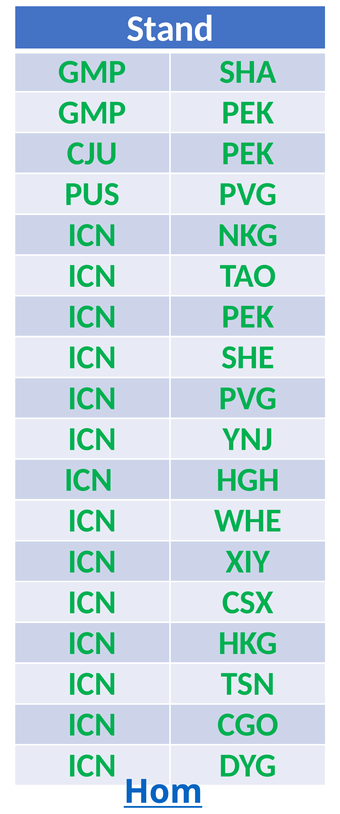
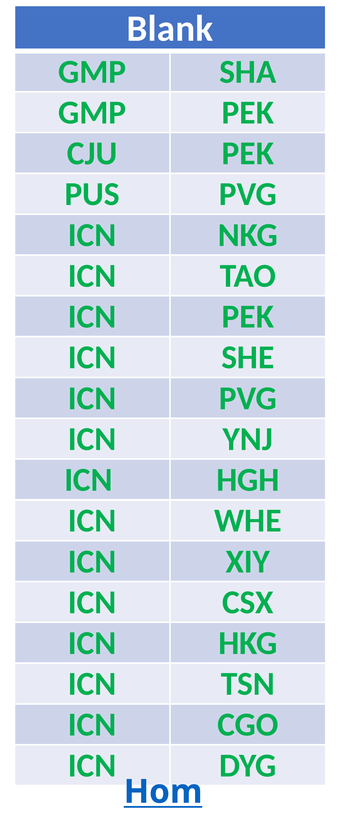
Stand: Stand -> Blank (170, 29)
